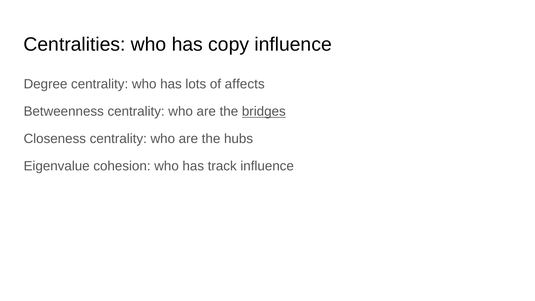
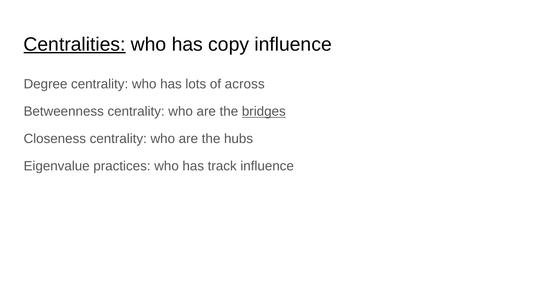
Centralities underline: none -> present (75, 44)
affects: affects -> across (245, 84)
cohesion: cohesion -> practices (122, 166)
